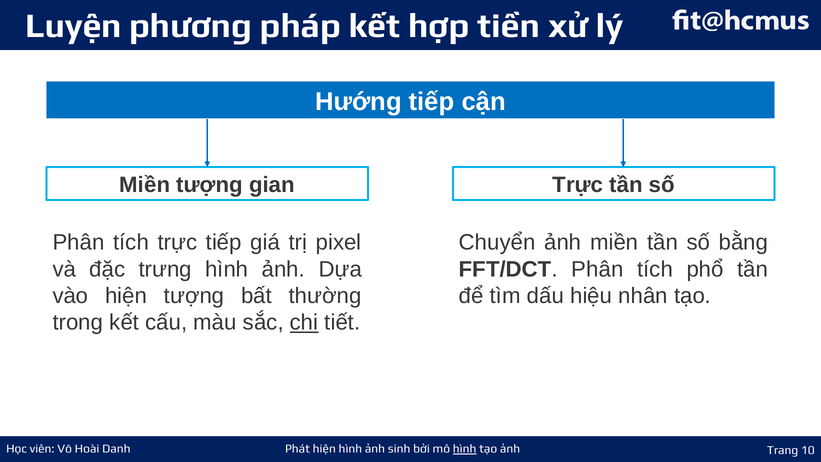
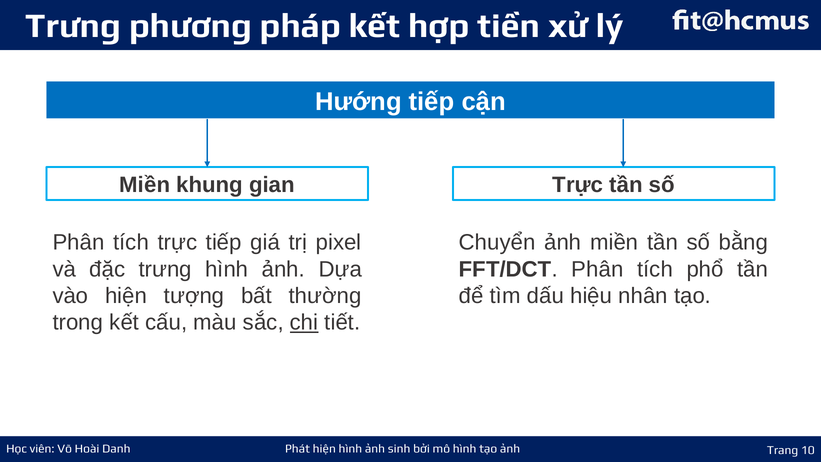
Luyện: Luyện -> Trưng (73, 26)
Miền tượng: tượng -> khung (210, 185)
hình underline: present -> none (465, 449)
